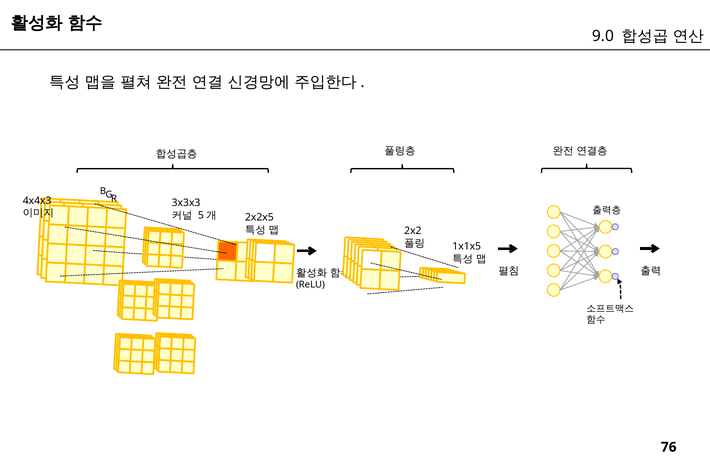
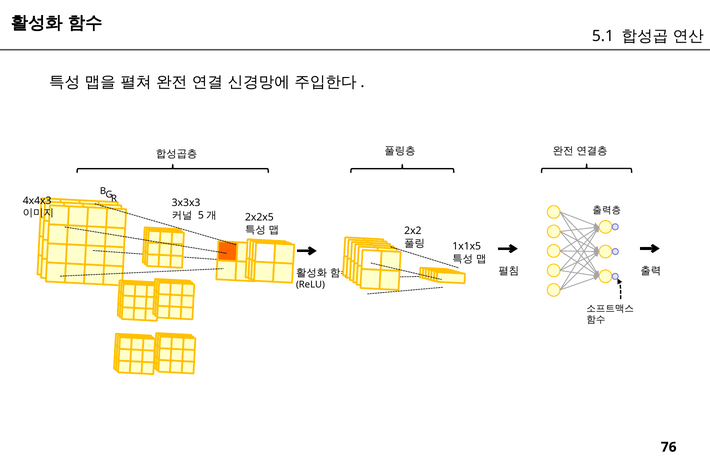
9.0: 9.0 -> 5.1 (603, 36)
